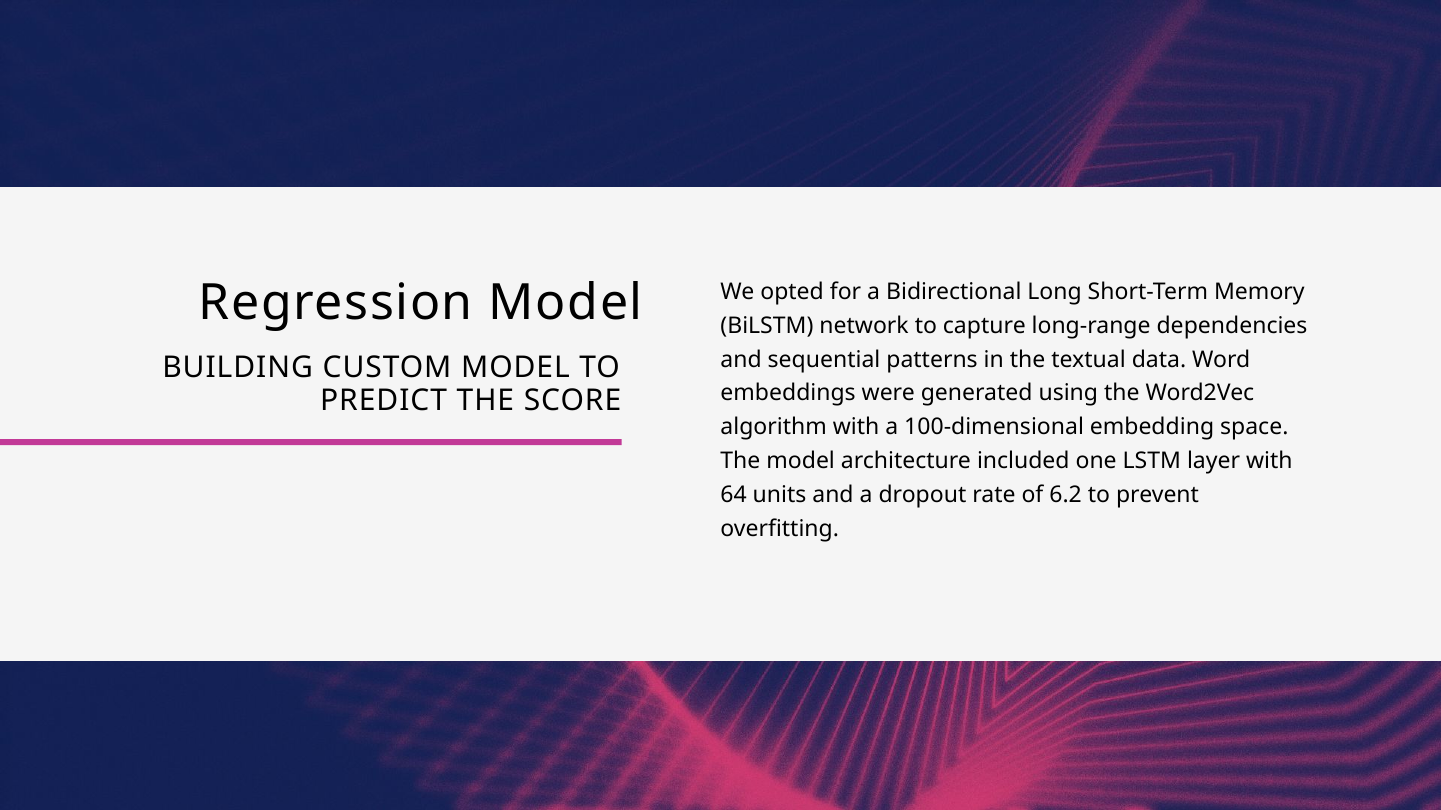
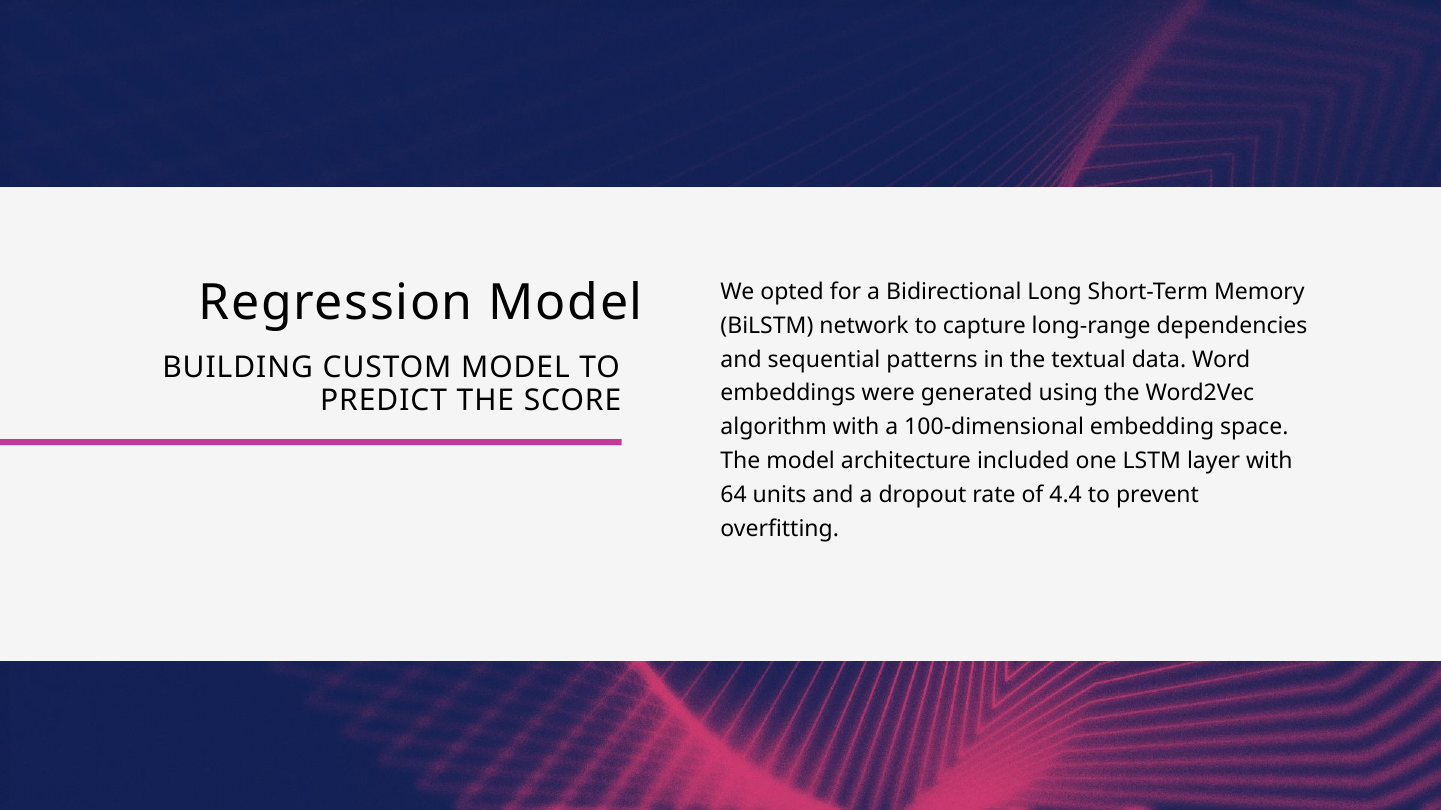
6.2: 6.2 -> 4.4 (1066, 495)
